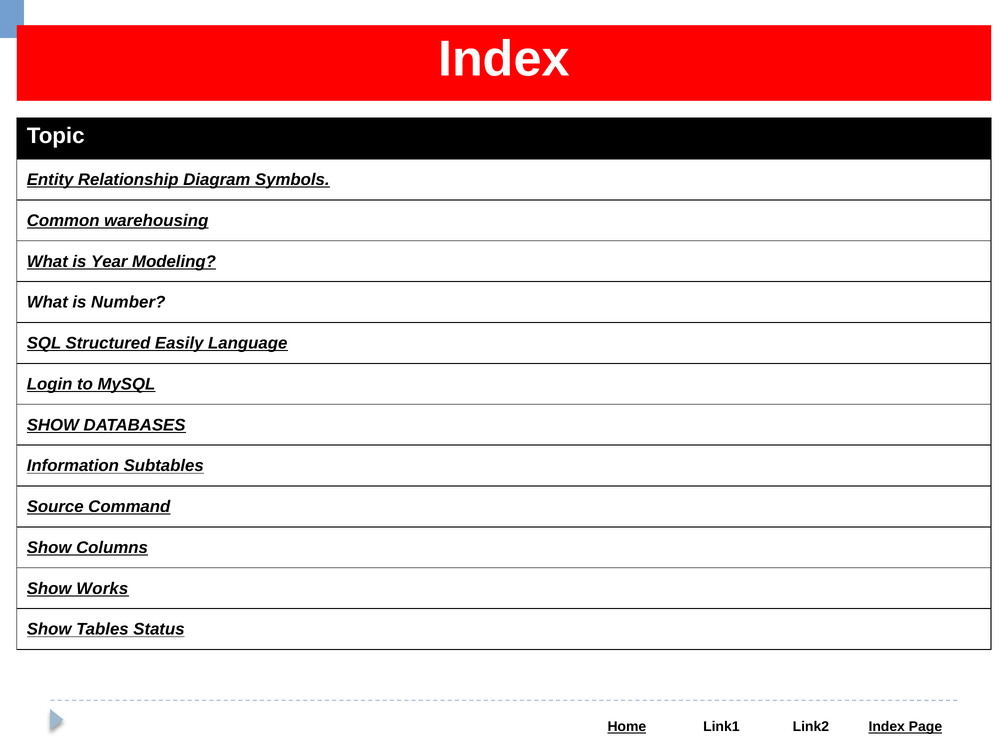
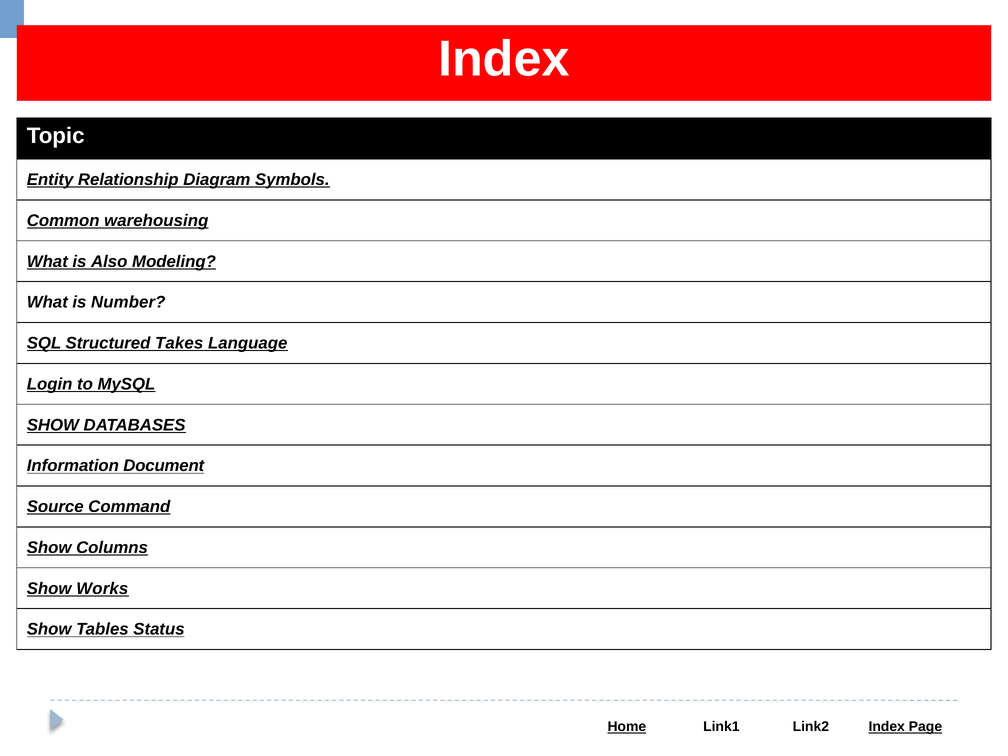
Year: Year -> Also (109, 262)
Easily: Easily -> Takes (179, 343)
Subtables: Subtables -> Document (164, 466)
